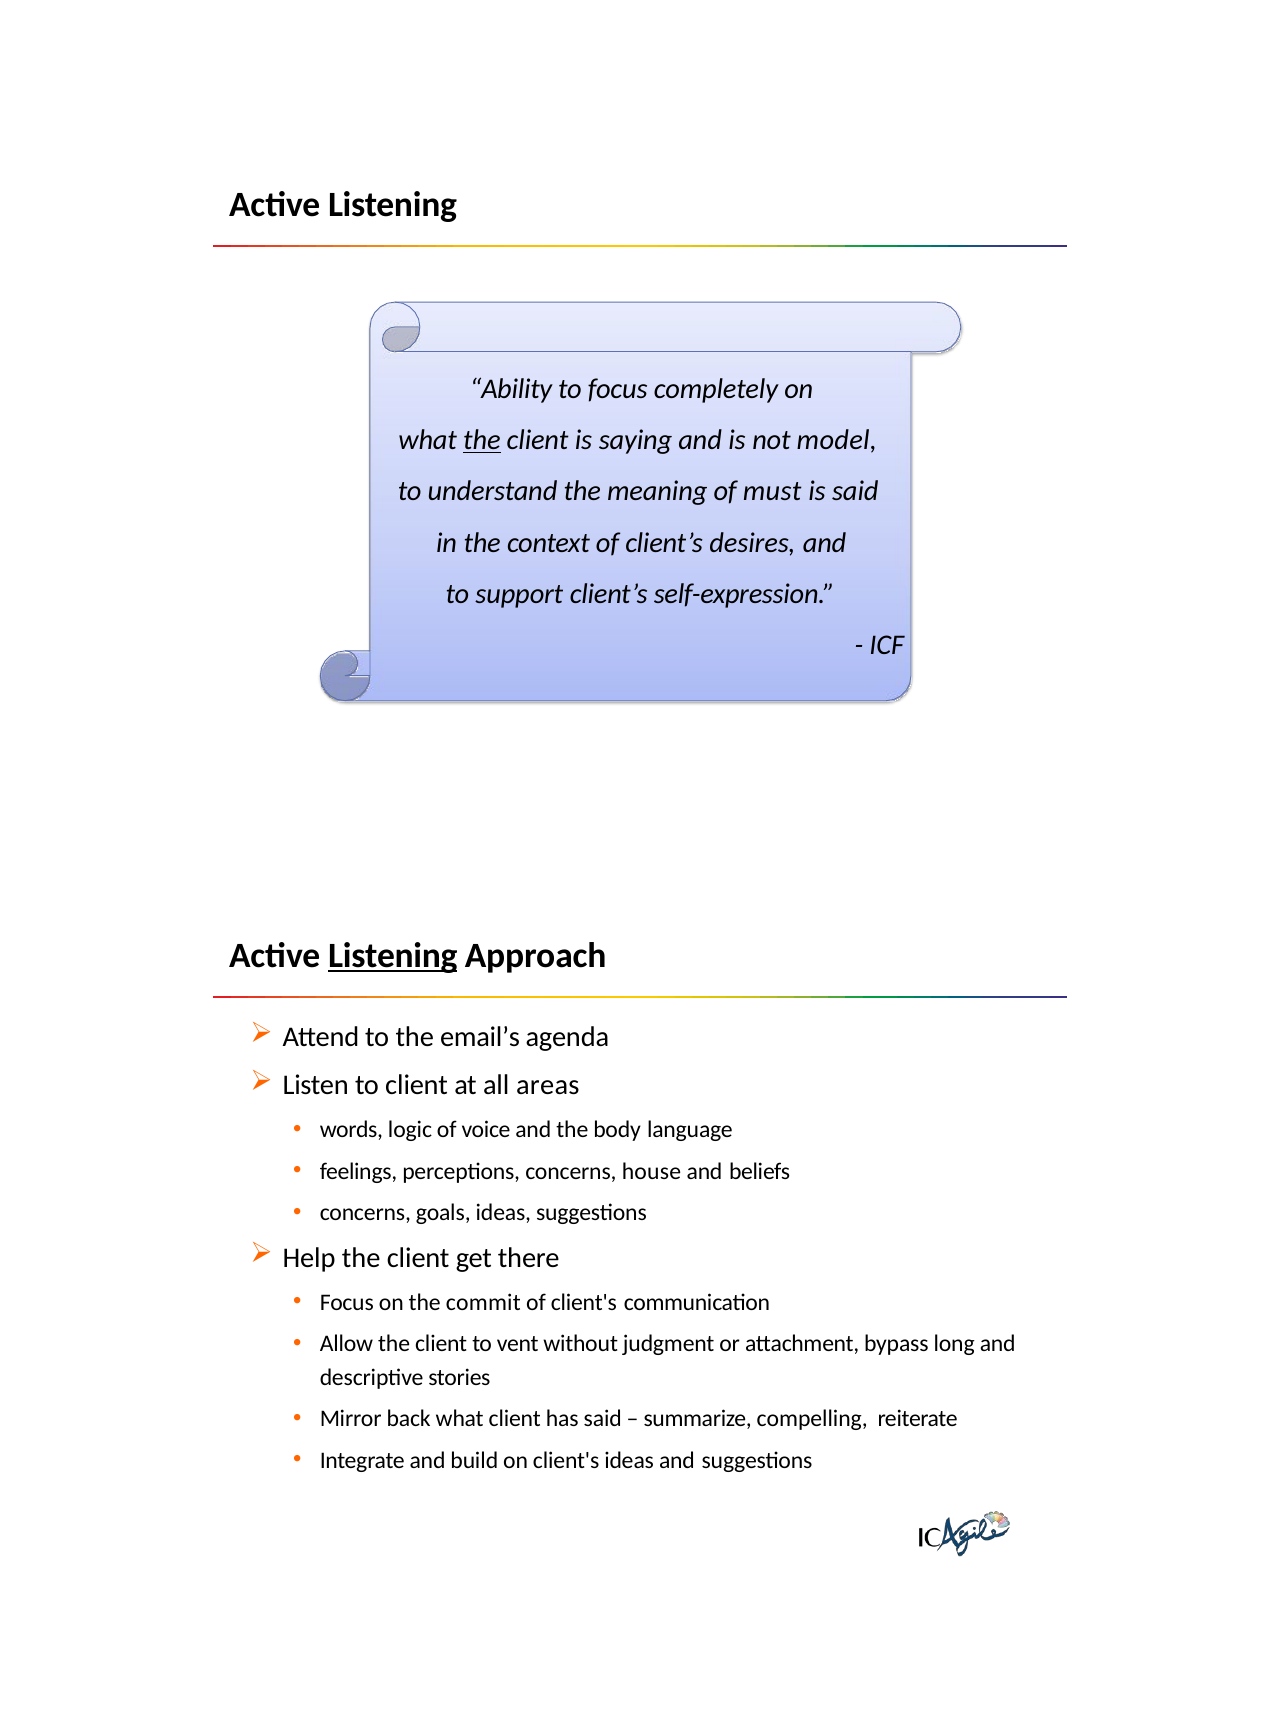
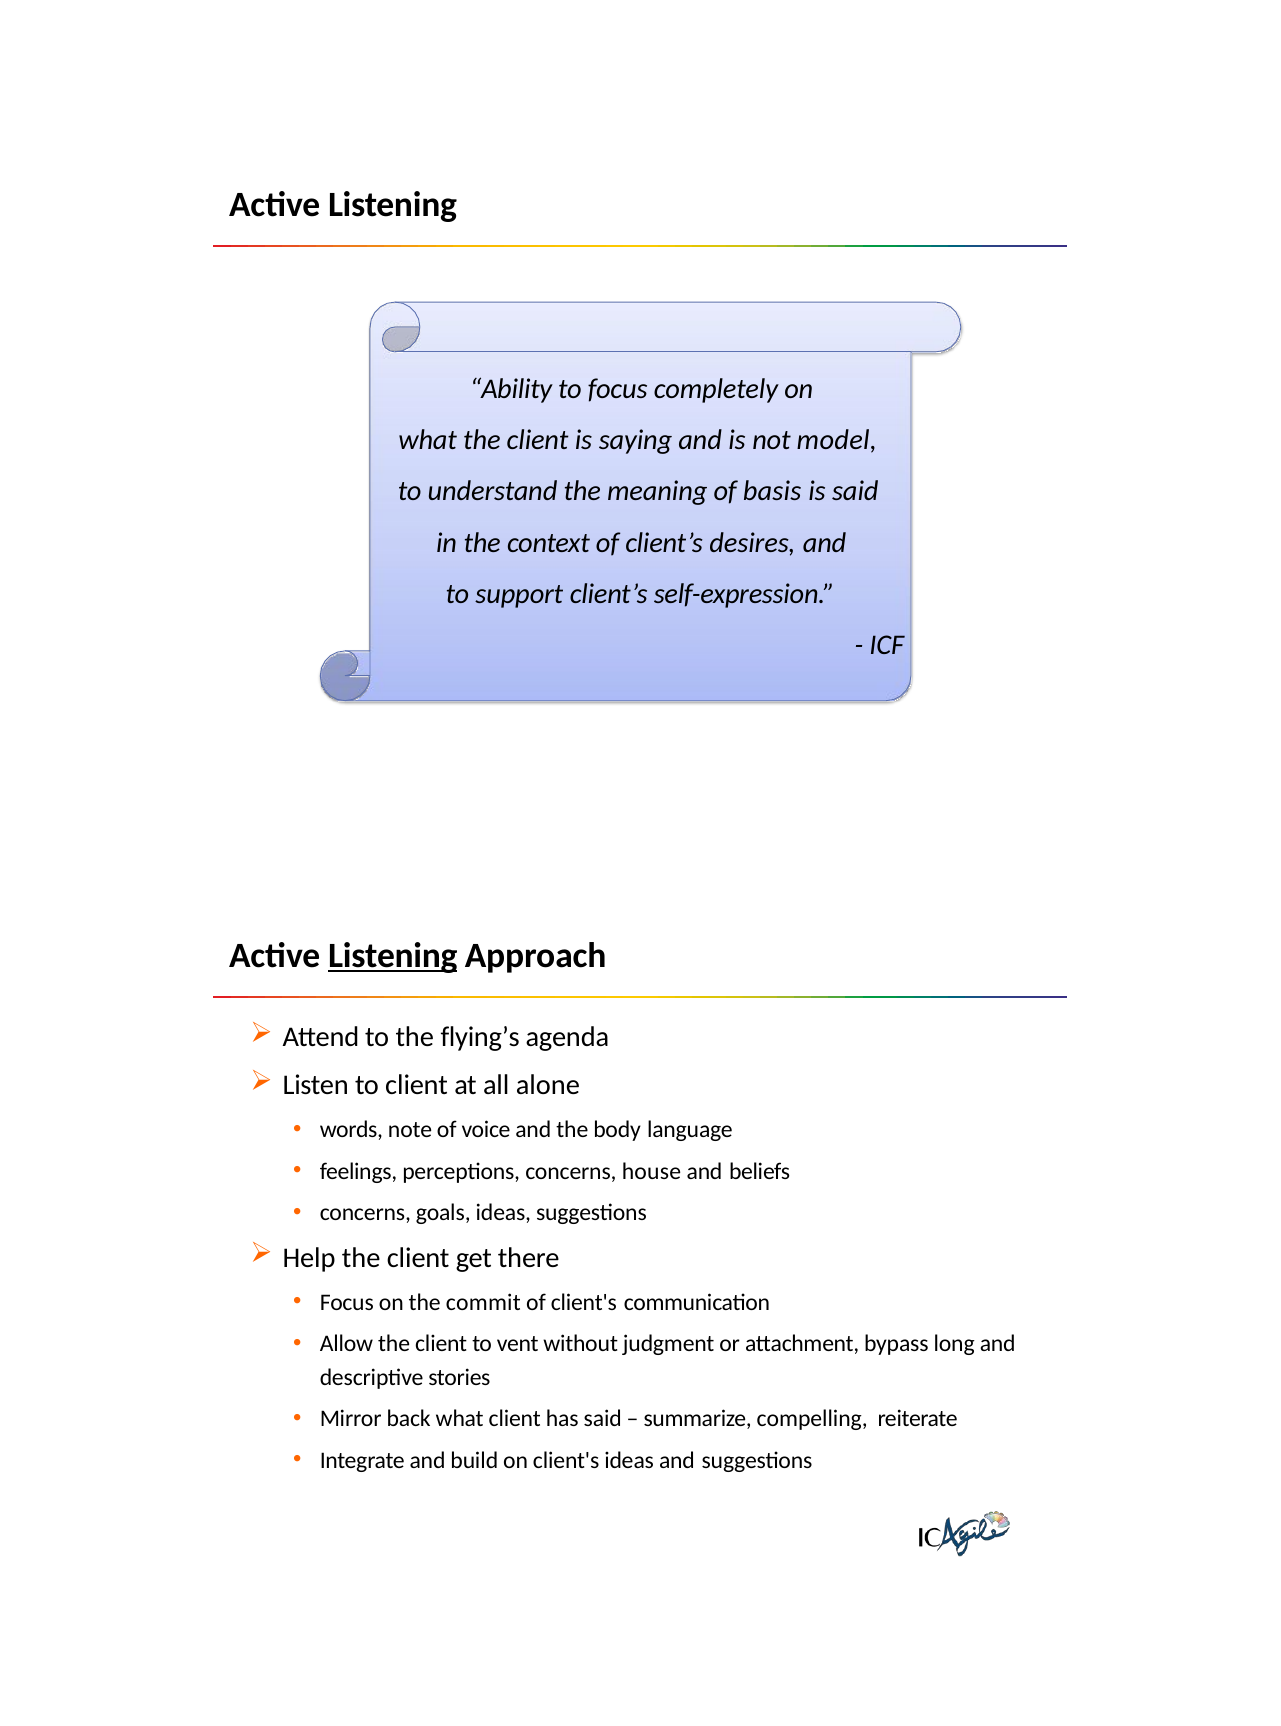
the underline: present -> none (482, 440)
must: must -> basis (772, 492)
email’s: email’s -> flying’s (480, 1037)
areas: areas -> alone (548, 1085)
logic: logic -> note (410, 1130)
